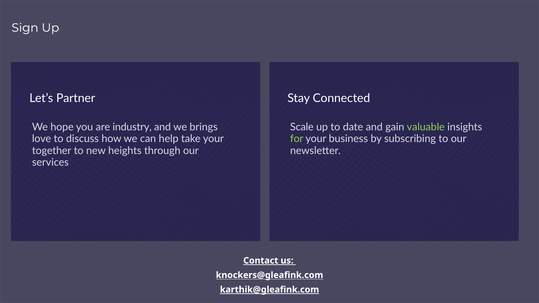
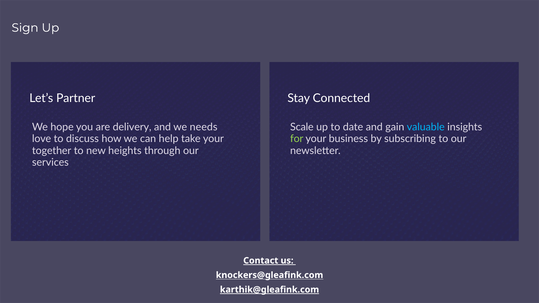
industry: industry -> delivery (132, 127)
brings: brings -> needs (204, 127)
valuable colour: light green -> light blue (426, 127)
